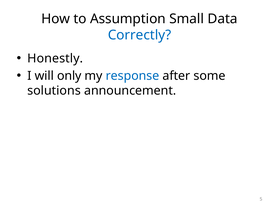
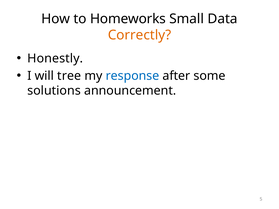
Assumption: Assumption -> Homeworks (128, 19)
Correctly colour: blue -> orange (139, 35)
only: only -> tree (69, 76)
